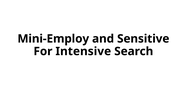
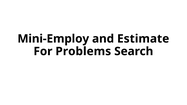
Sensitive: Sensitive -> Estimate (143, 39)
Intensive: Intensive -> Problems (83, 51)
